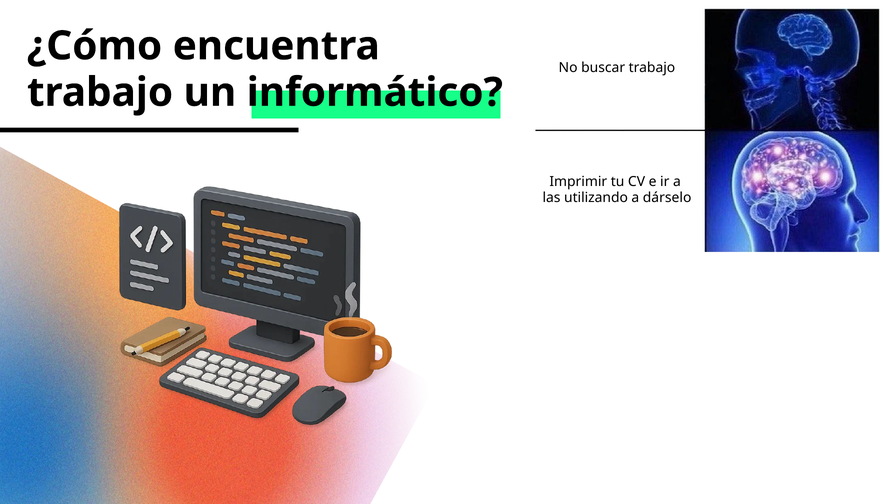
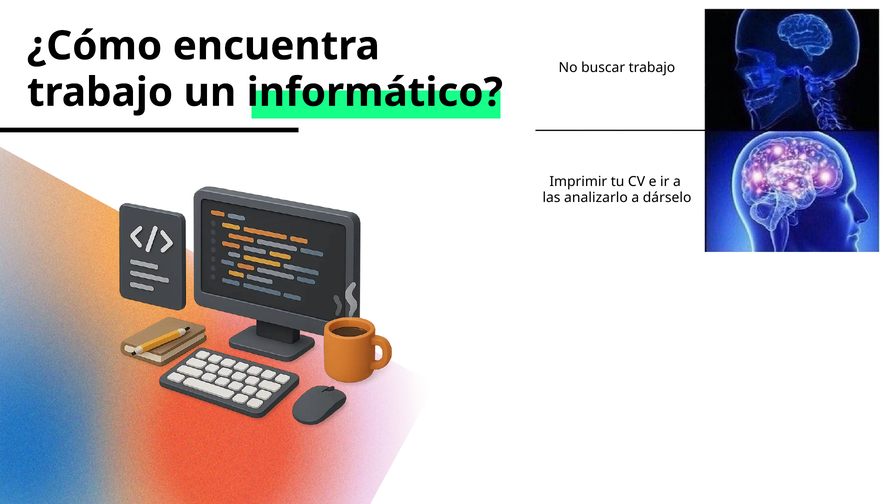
las utilizando: utilizando -> analizarlo (596, 198)
